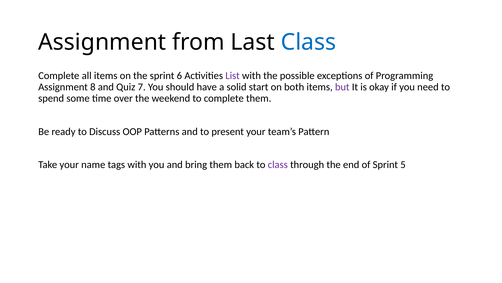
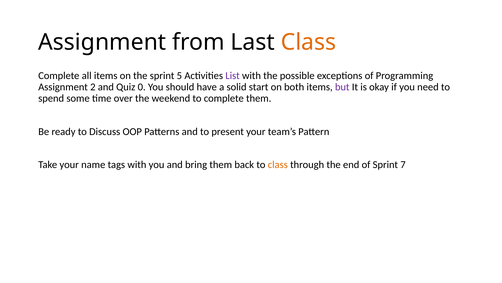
Class colour: blue -> orange (309, 42)
6: 6 -> 5 (179, 76)
8: 8 -> 2 (93, 87)
7: 7 -> 0 (142, 87)
class colour: purple -> orange (278, 164)
5: 5 -> 7 (403, 164)
